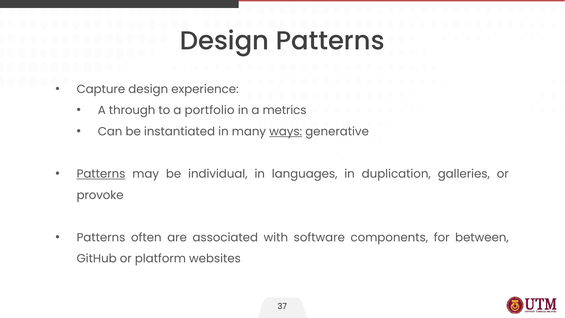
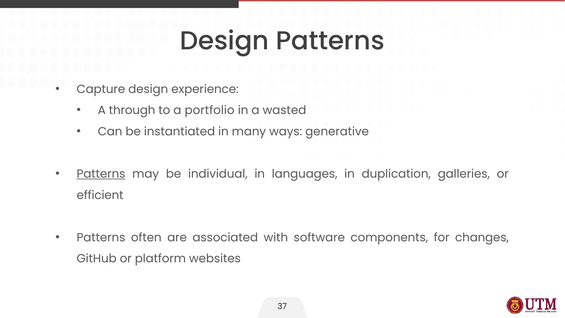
metrics: metrics -> wasted (284, 110)
ways underline: present -> none (286, 131)
provoke: provoke -> efficient (100, 195)
between: between -> changes (482, 237)
